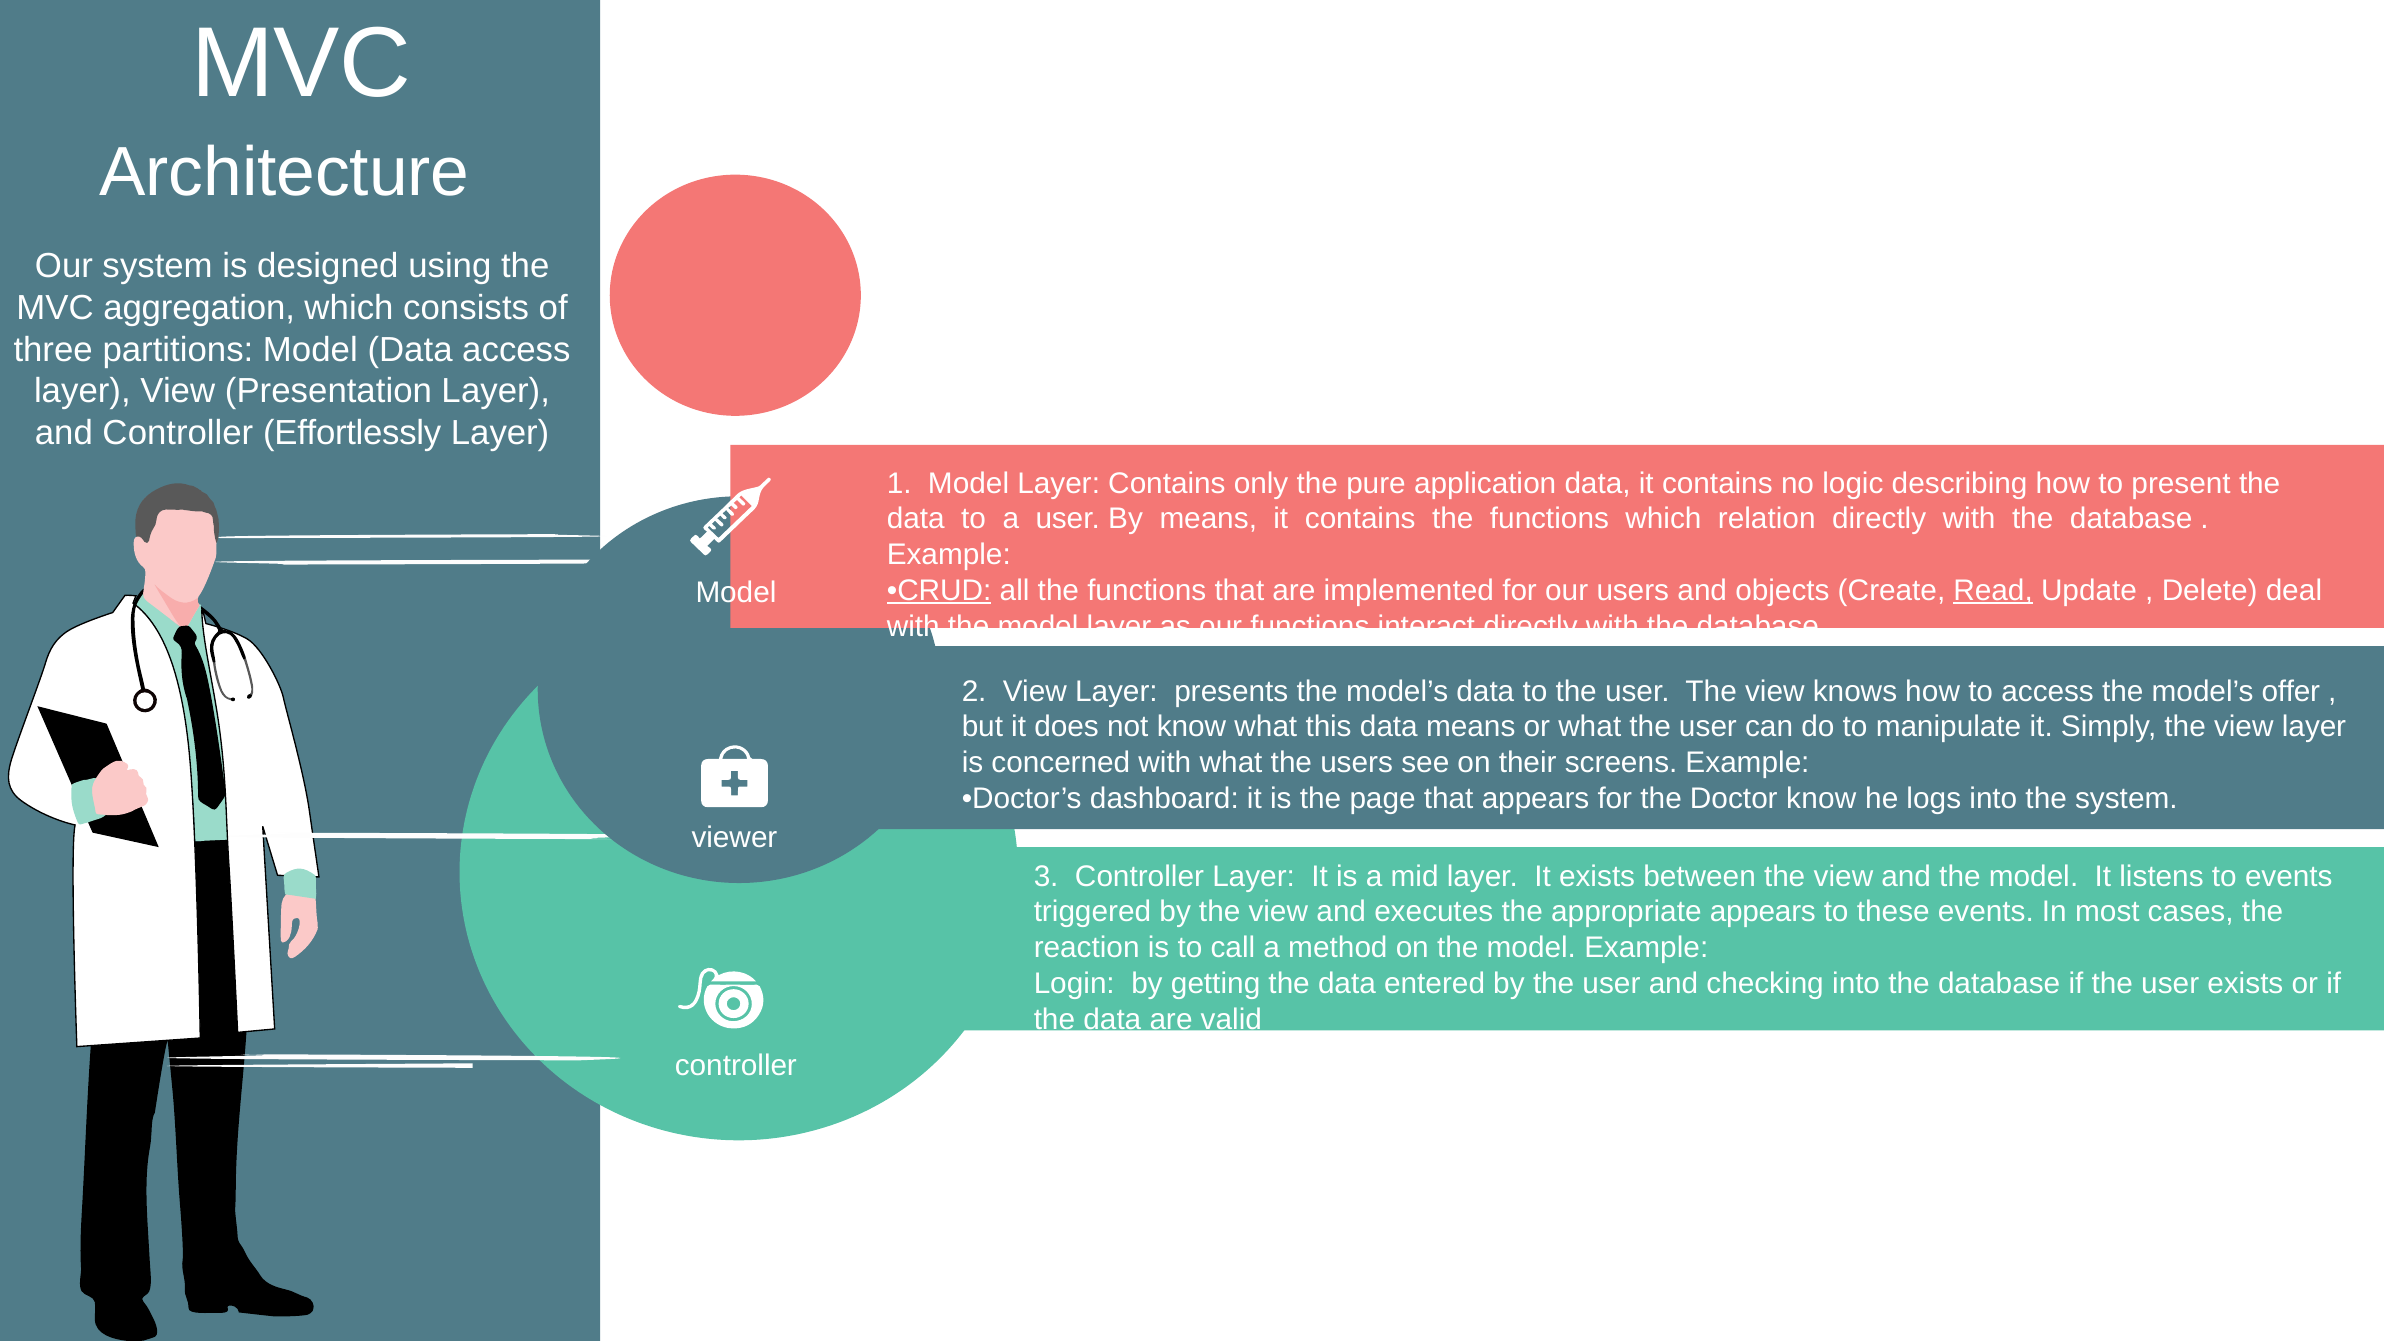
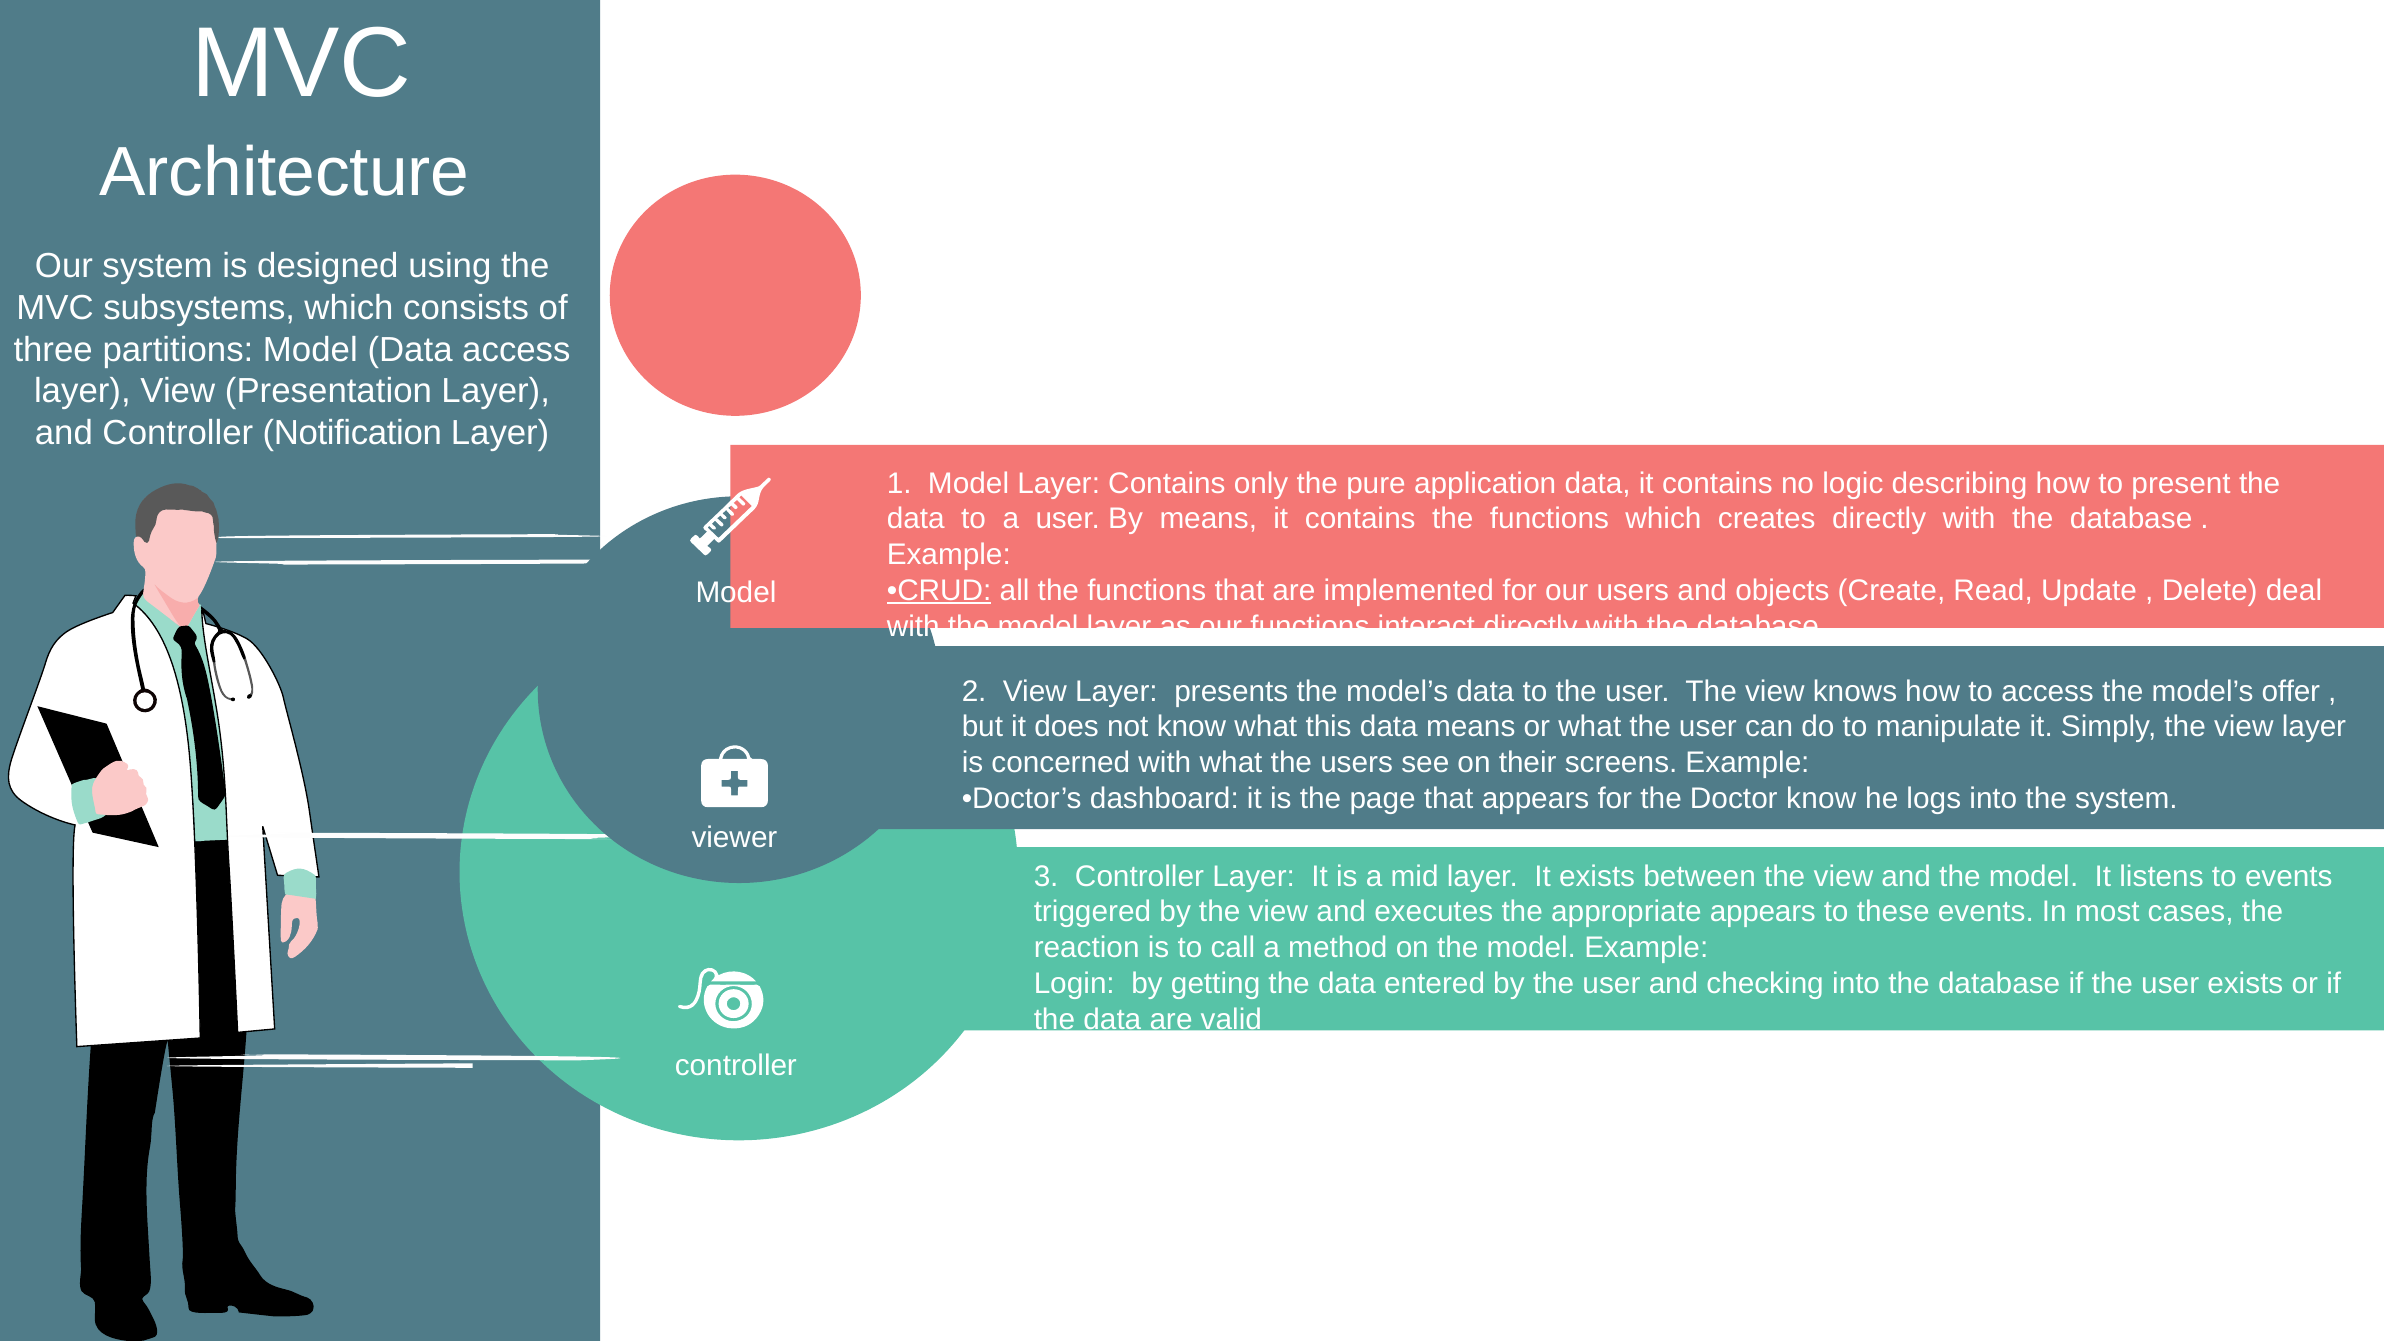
aggregation: aggregation -> subsystems (199, 308)
Effortlessly: Effortlessly -> Notification (352, 433)
relation: relation -> creates (1767, 519)
Read underline: present -> none (1993, 590)
